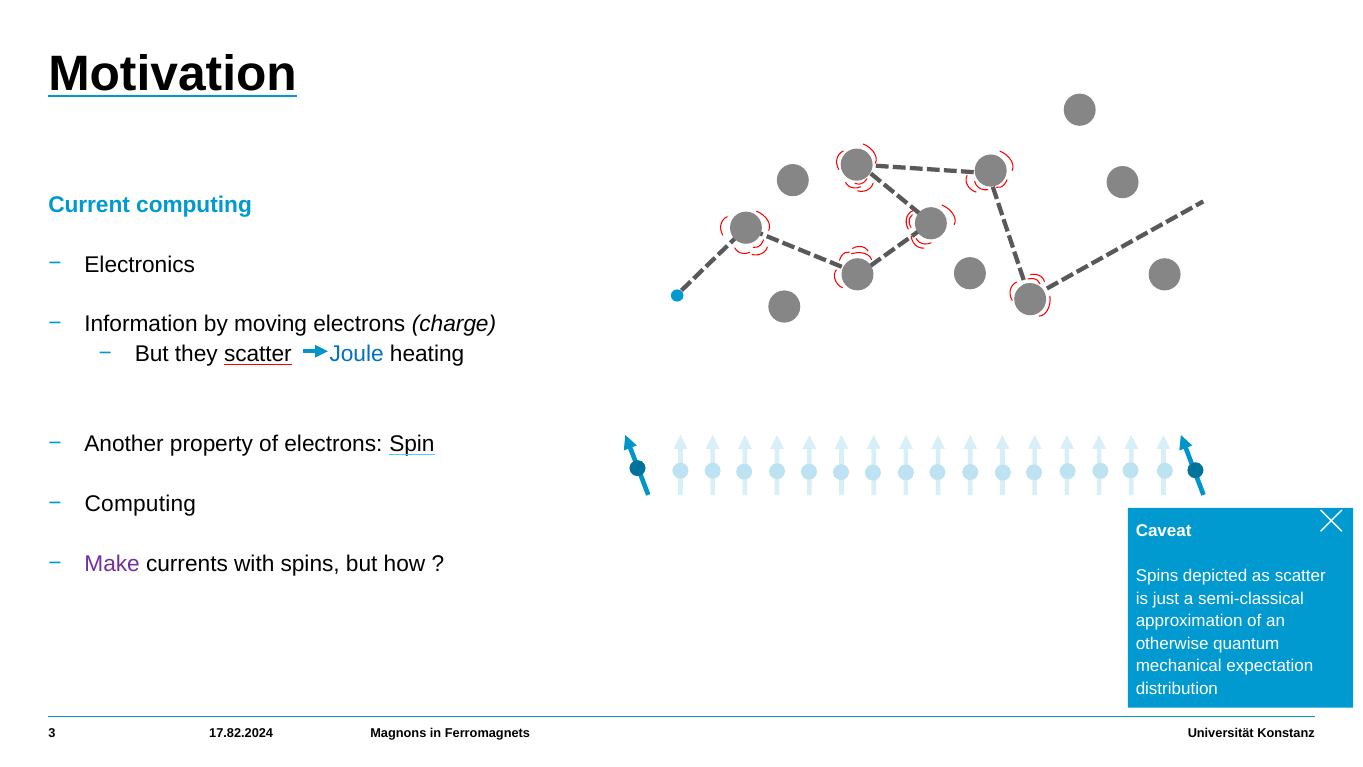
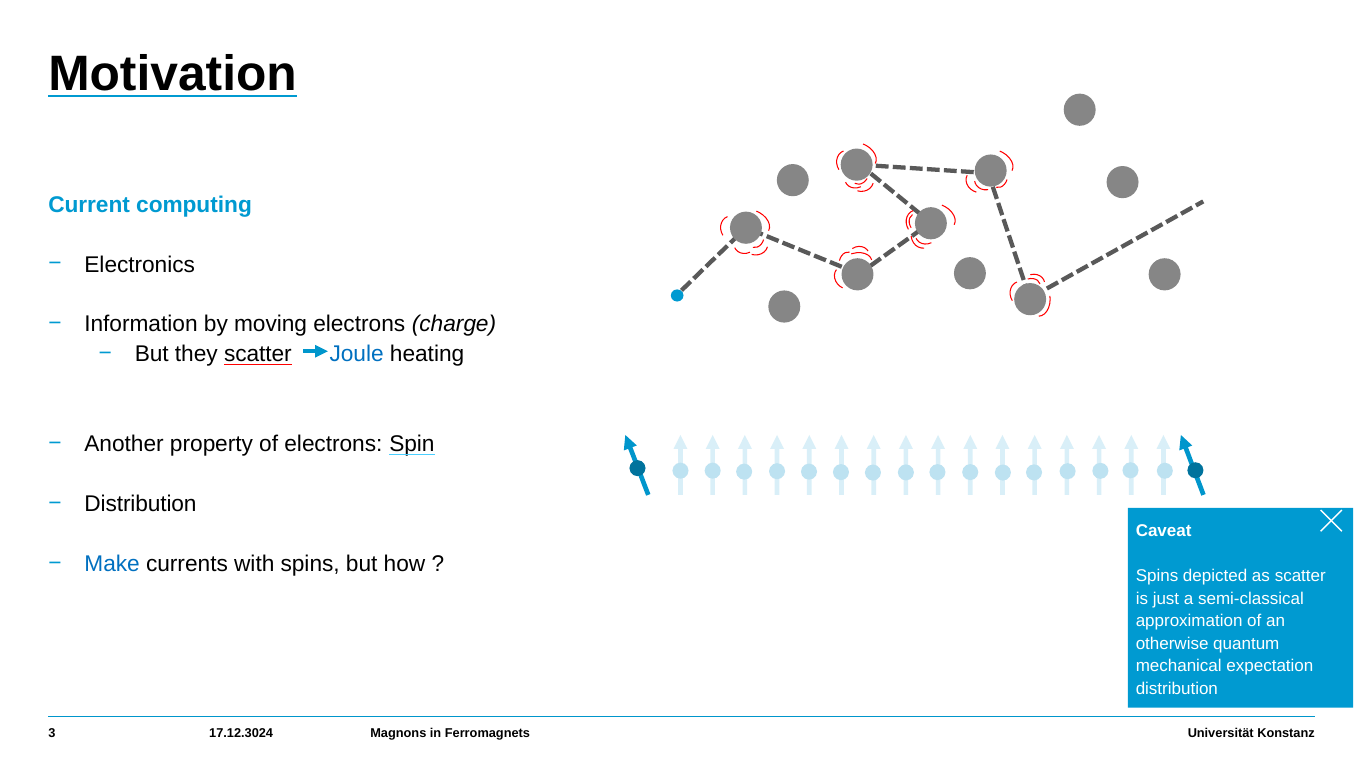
Computing: Computing -> Distribution (141, 504)
Make colour: purple -> blue (112, 564)
17.82.2024: 17.82.2024 -> 17.12.3024 (241, 733)
